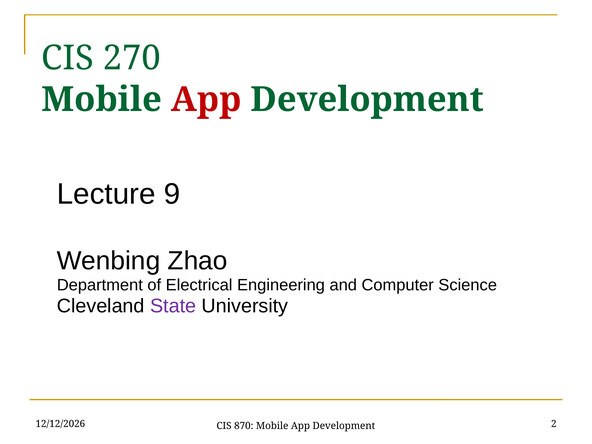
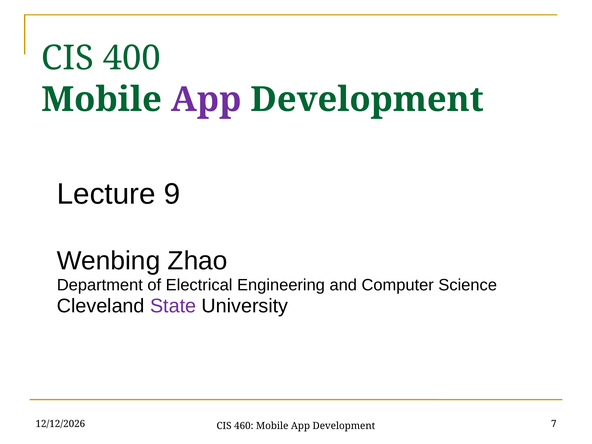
270: 270 -> 400 (132, 58)
App colour: red -> purple (206, 100)
870: 870 -> 460 (244, 426)
2: 2 -> 7 (554, 424)
